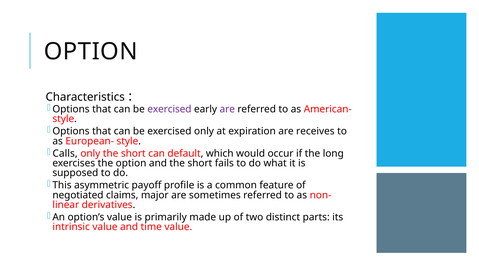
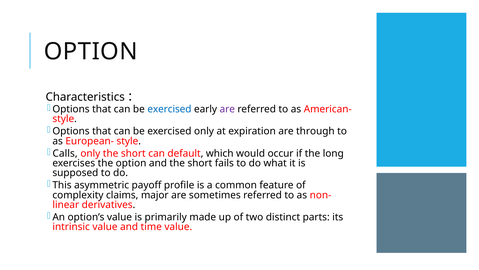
exercised colour: purple -> blue (169, 109)
receives: receives -> through (315, 131)
negotiated: negotiated -> complexity (78, 195)
